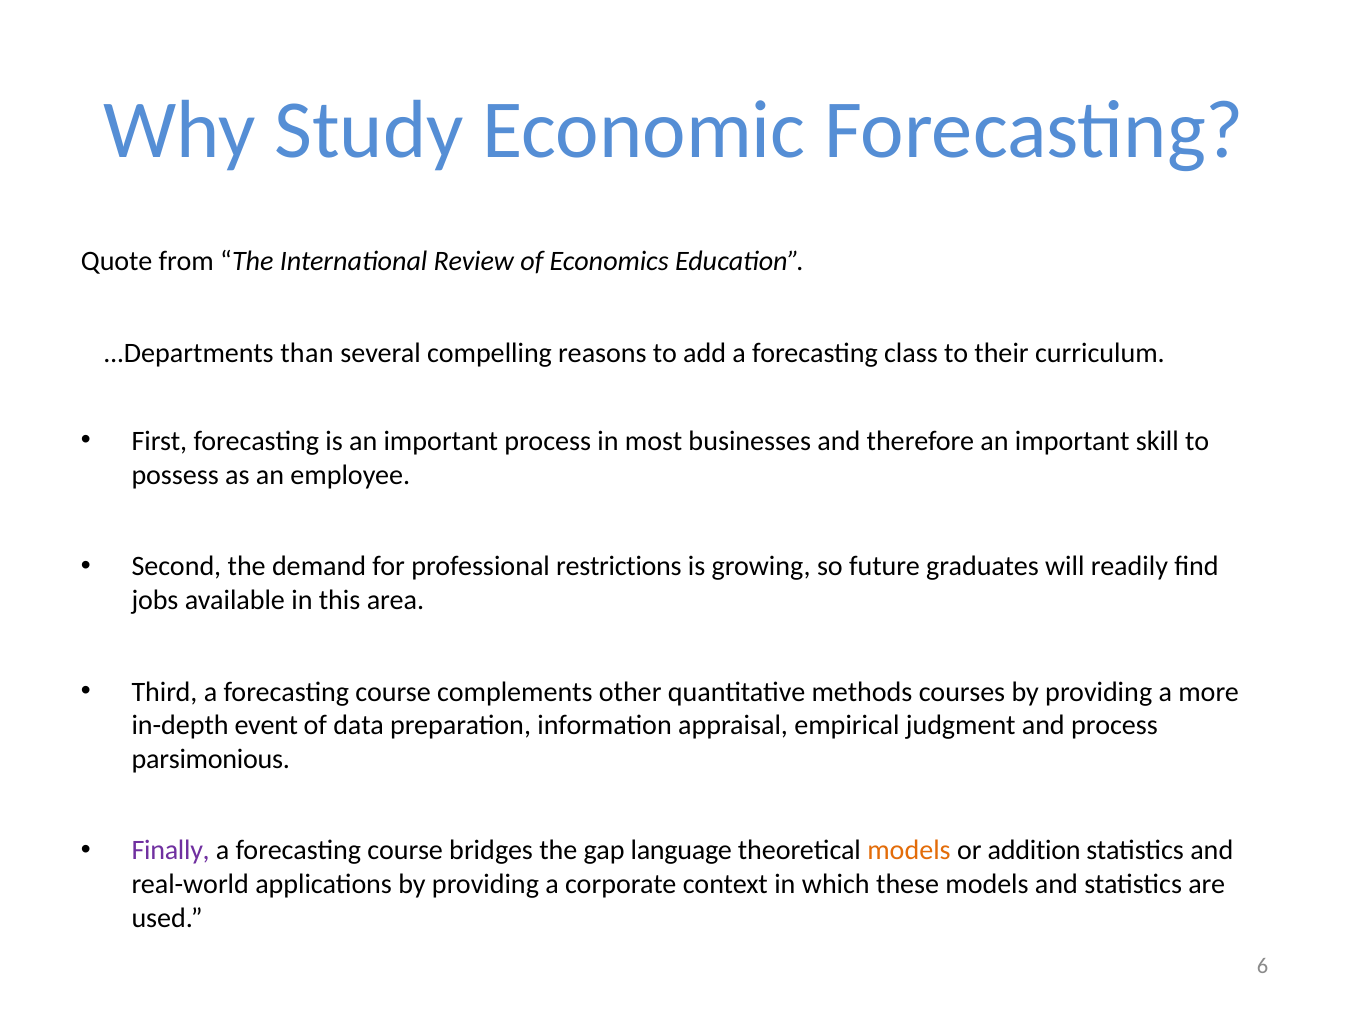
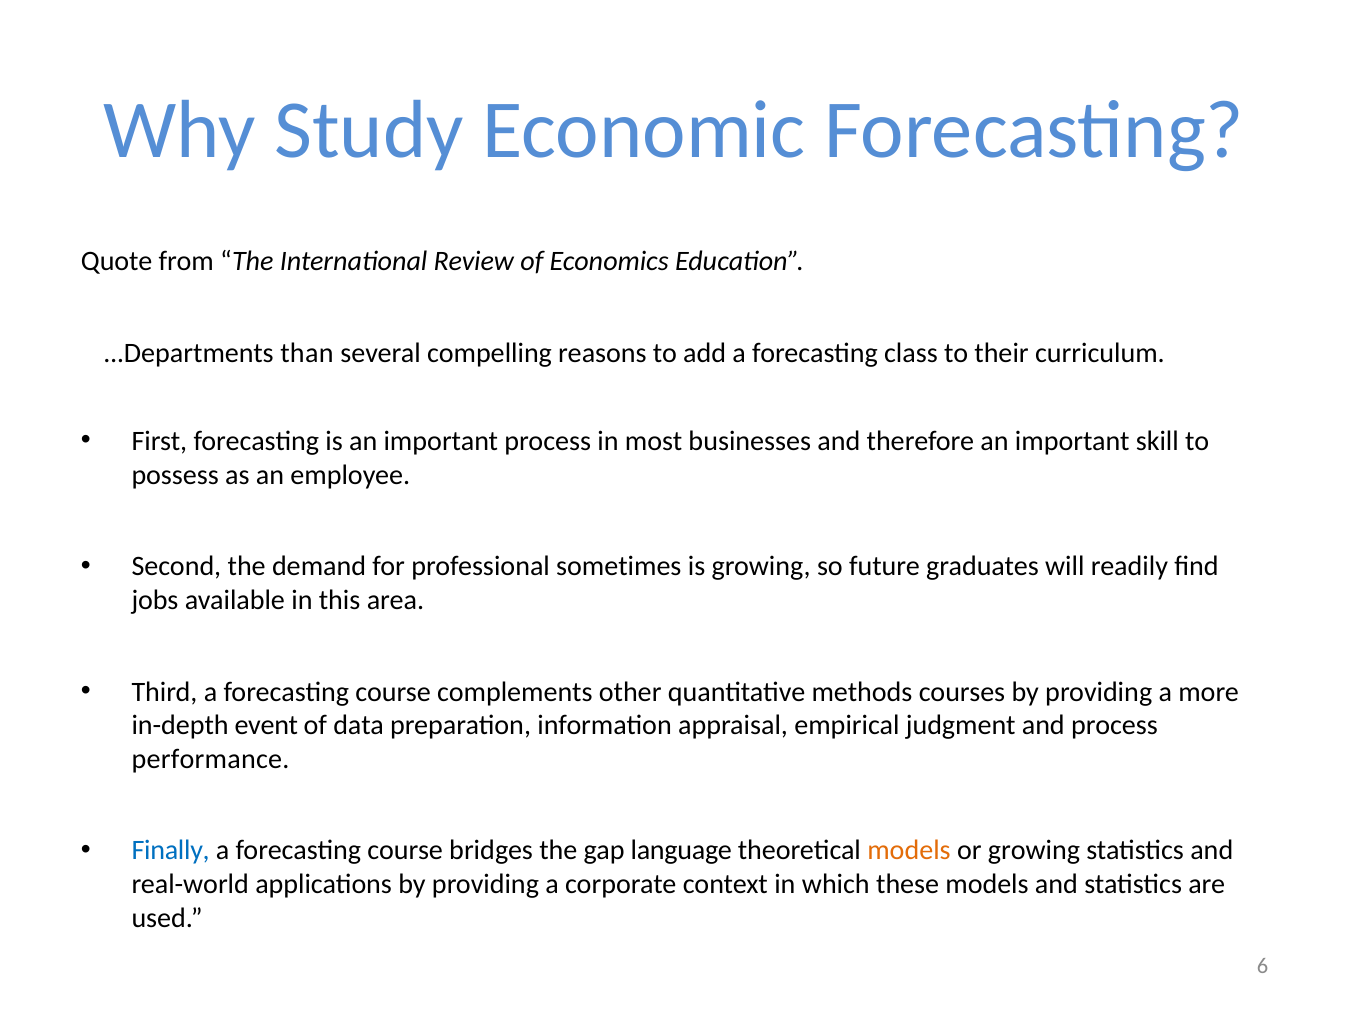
restrictions: restrictions -> sometimes (619, 566)
parsimonious: parsimonious -> performance (211, 759)
Finally colour: purple -> blue (171, 850)
or addition: addition -> growing (1034, 850)
